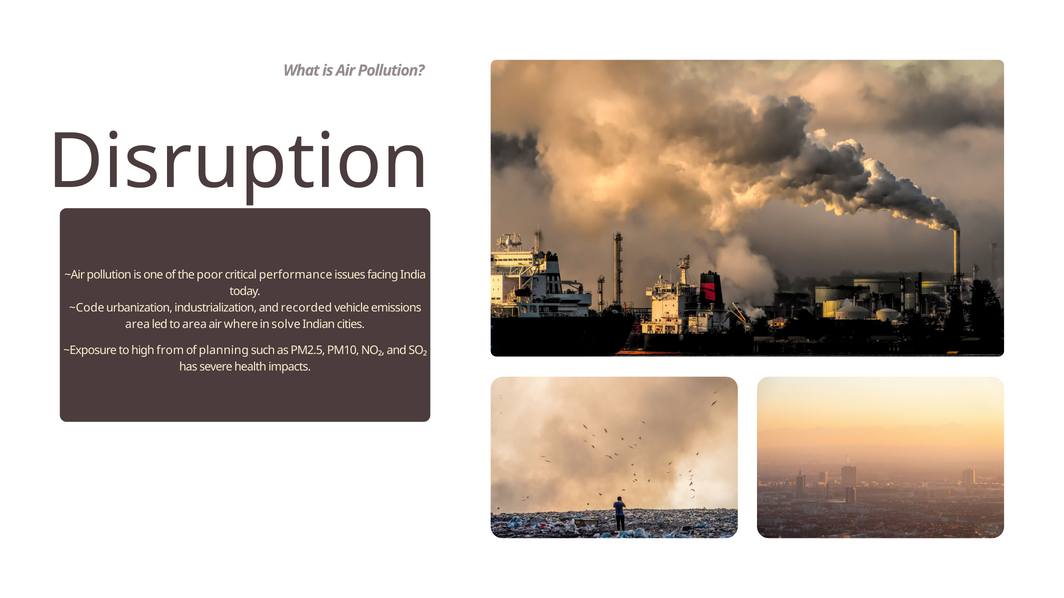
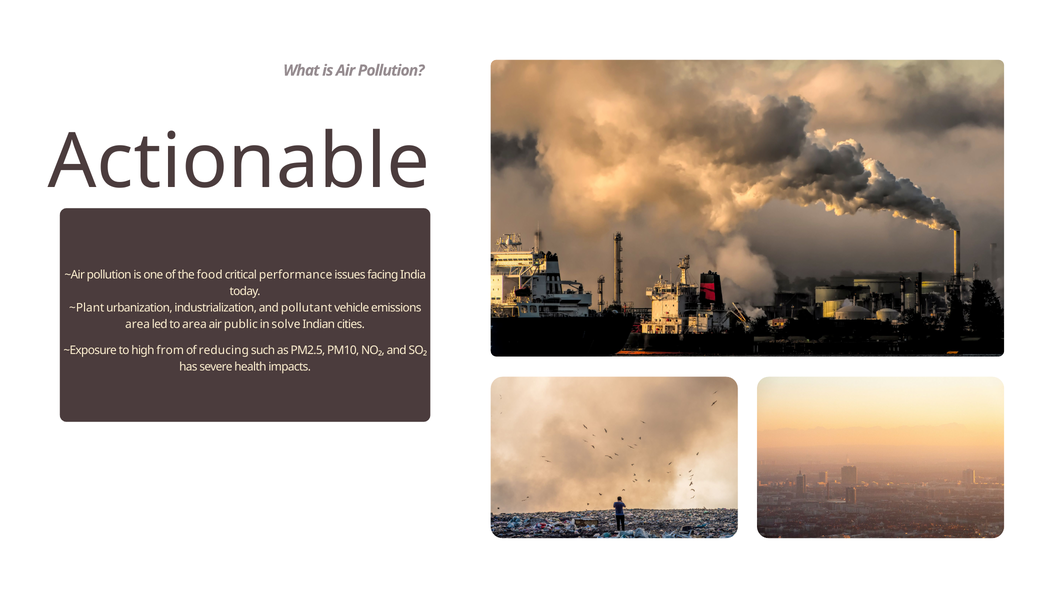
Disruption: Disruption -> Actionable (239, 162)
poor: poor -> food (210, 275)
~Code: ~Code -> ~Plant (87, 308)
recorded: recorded -> pollutant (306, 308)
where: where -> public (241, 324)
planning: planning -> reducing (224, 351)
